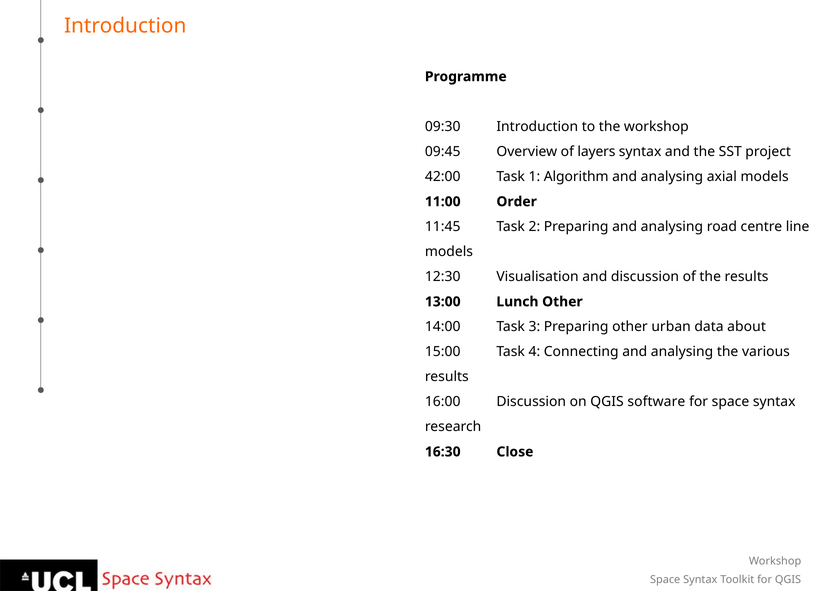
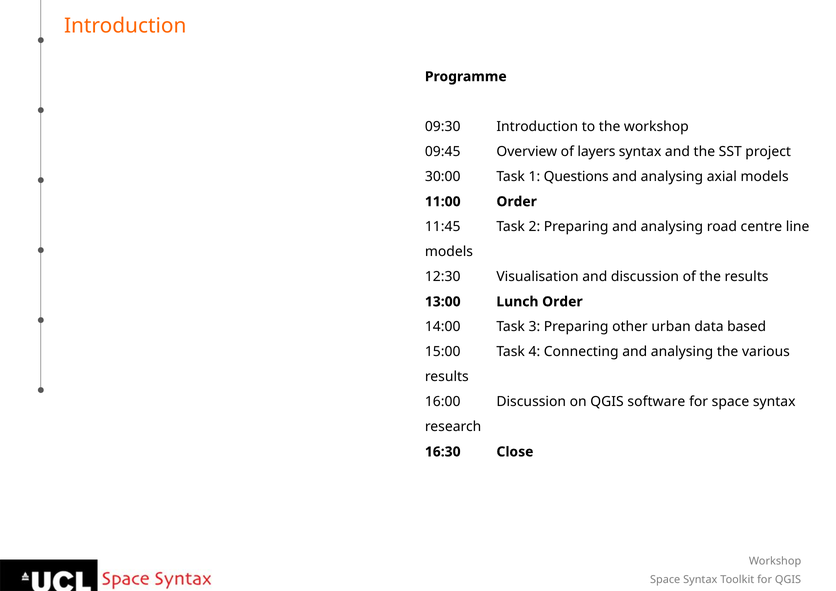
42:00: 42:00 -> 30:00 (443, 177)
Algorithm: Algorithm -> Questions (576, 177)
Lunch Other: Other -> Order (562, 302)
about: about -> based (747, 327)
